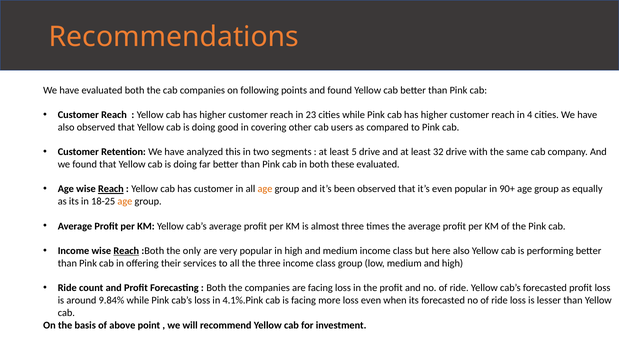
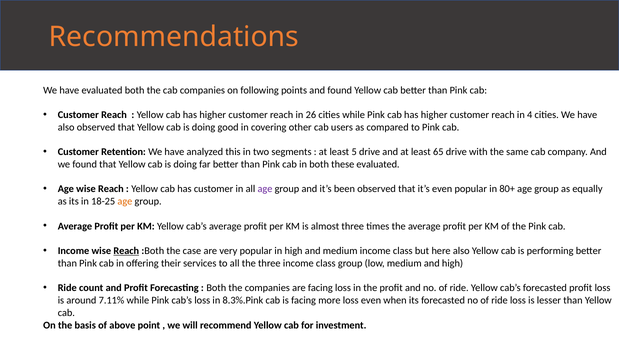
23: 23 -> 26 (311, 115)
32: 32 -> 65 (438, 152)
Reach underline: present -> none (111, 189)
age colour: orange -> purple (265, 189)
90+: 90+ -> 80+ (507, 189)
only: only -> case (192, 251)
9.84%: 9.84% -> 7.11% (112, 301)
4.1%.Pink: 4.1%.Pink -> 8.3%.Pink (243, 301)
